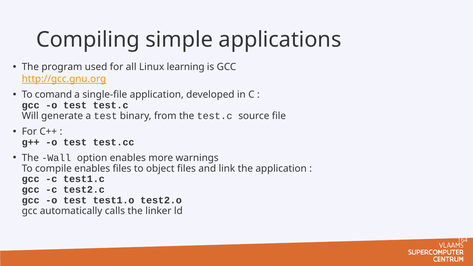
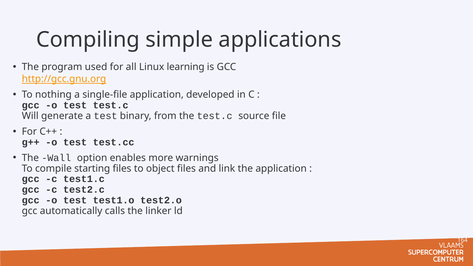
comand: comand -> nothing (53, 95)
compile enables: enables -> starting (92, 168)
